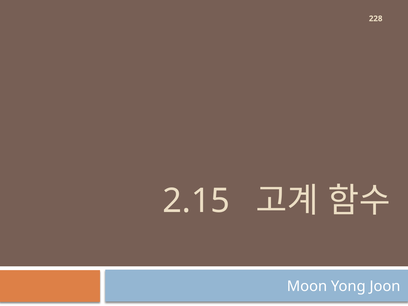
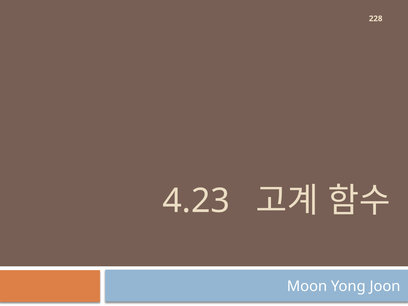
2.15: 2.15 -> 4.23 (196, 201)
